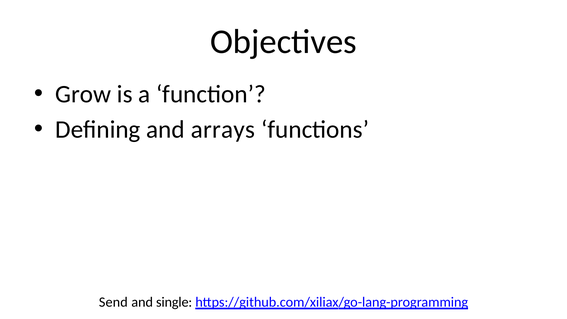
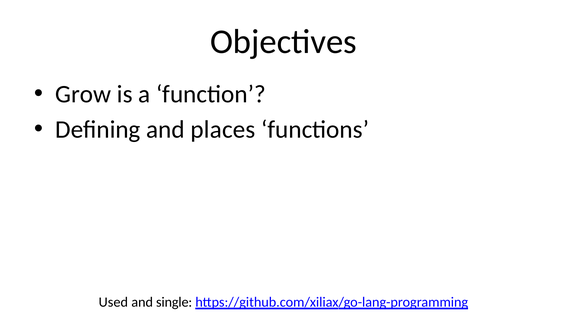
arrays: arrays -> places (223, 129)
Send: Send -> Used (113, 302)
